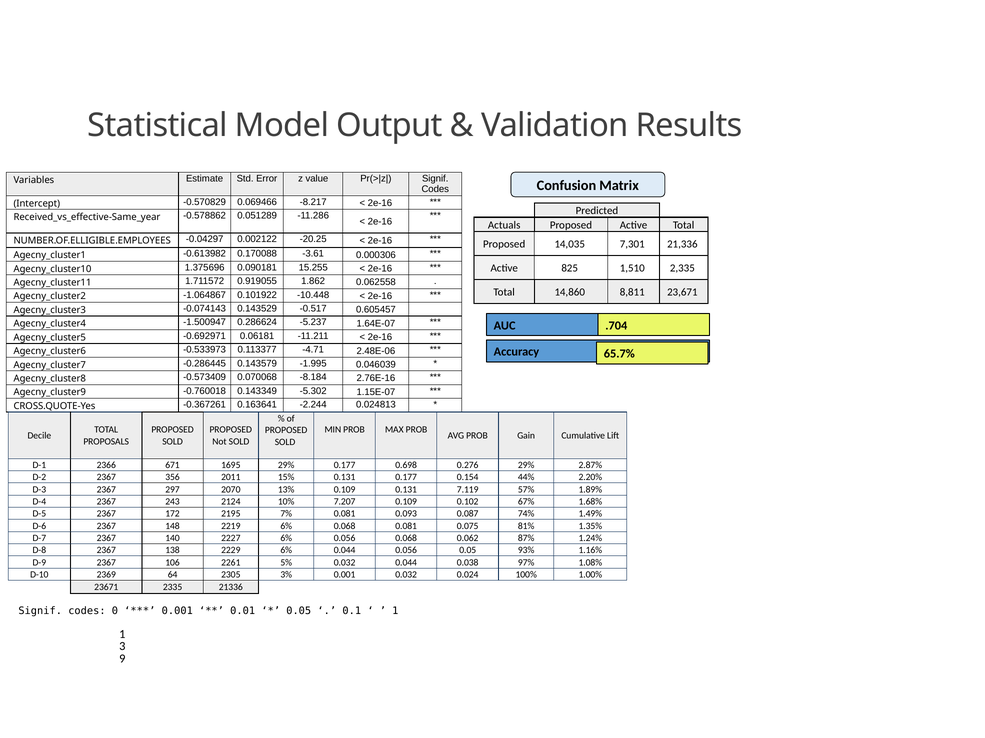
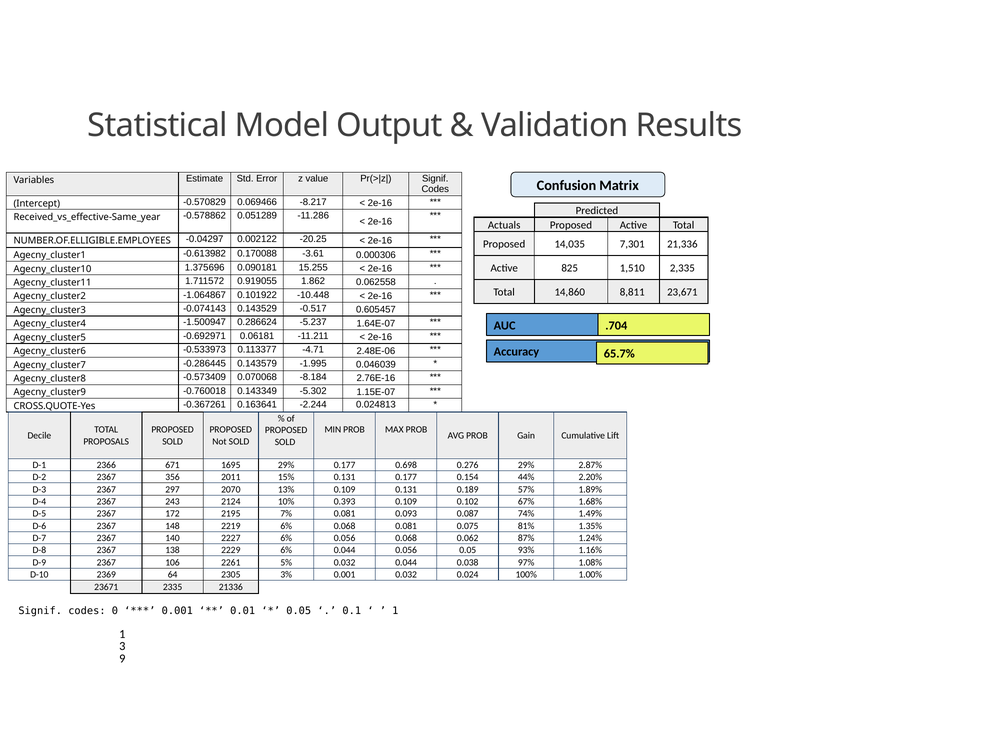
7.119: 7.119 -> 0.189 (468, 490)
7.207: 7.207 -> 0.393 (345, 502)
